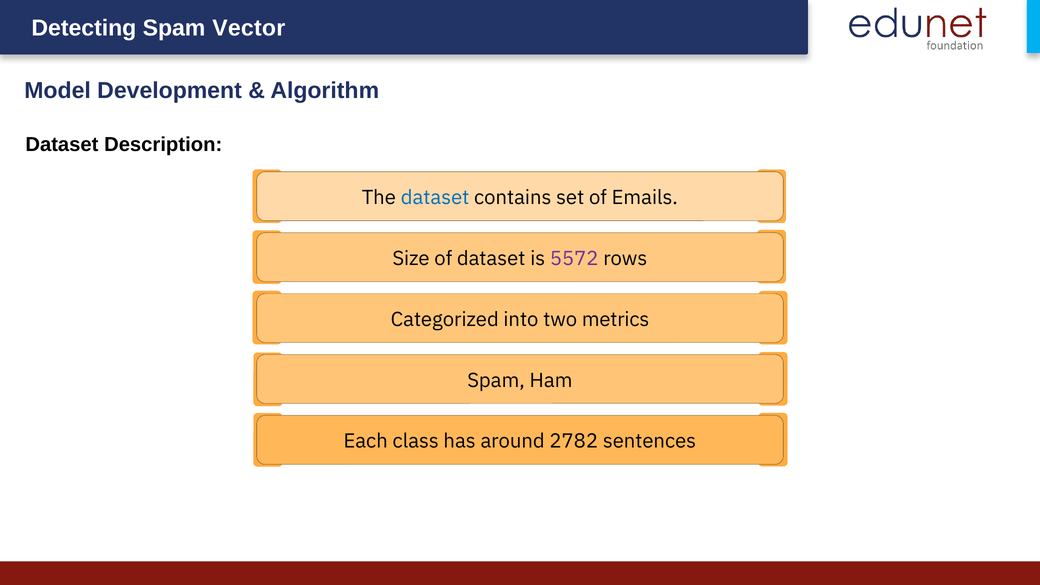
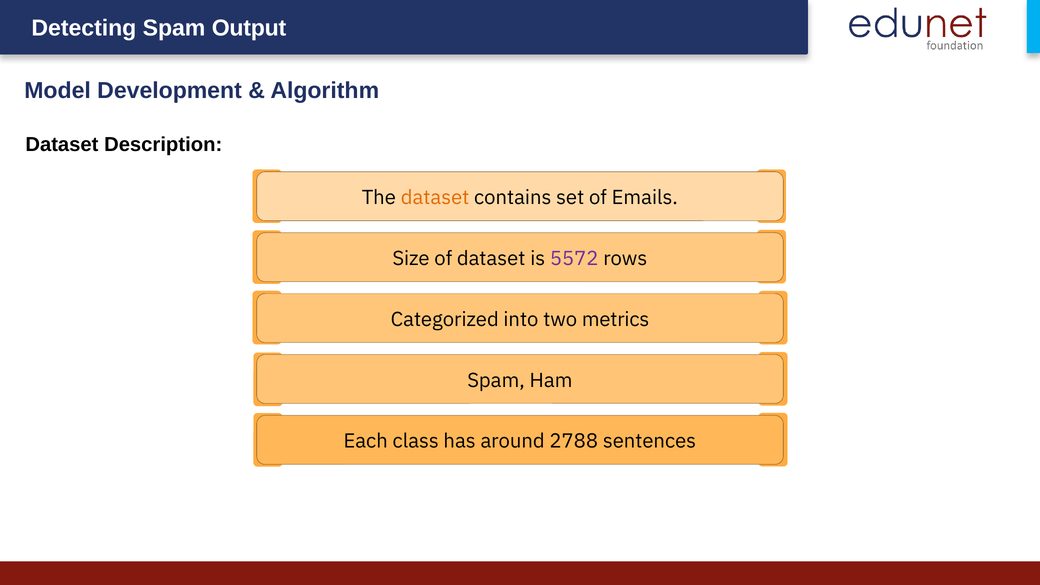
Vector: Vector -> Output (249, 28)
dataset colour: blue -> orange (435, 198)
2782: 2782 -> 2788 (574, 441)
